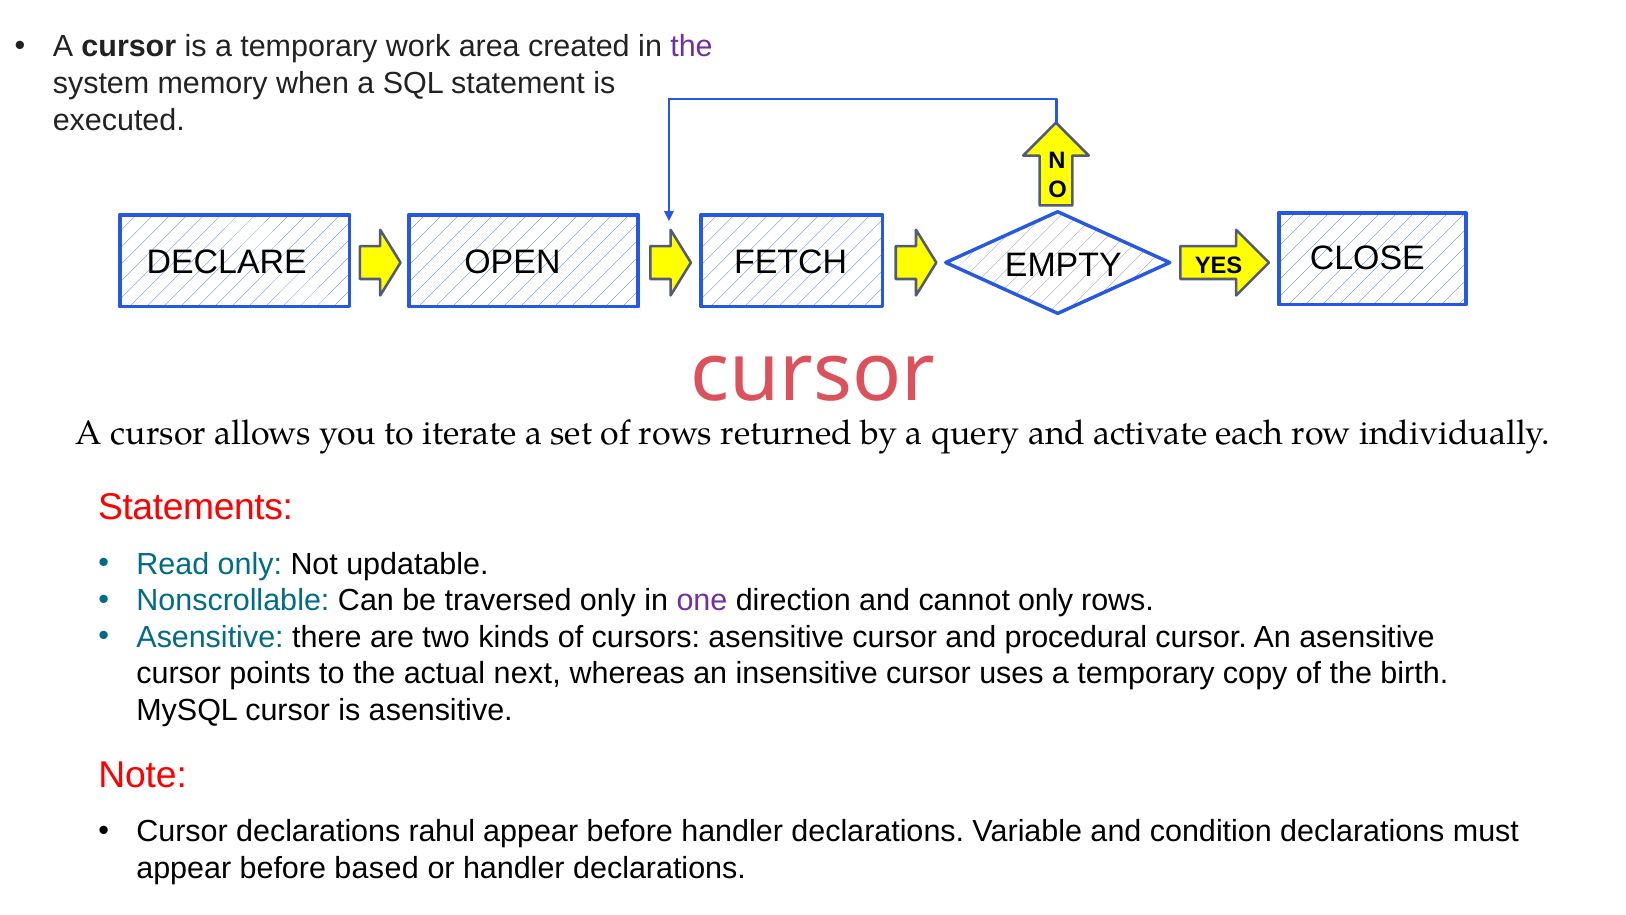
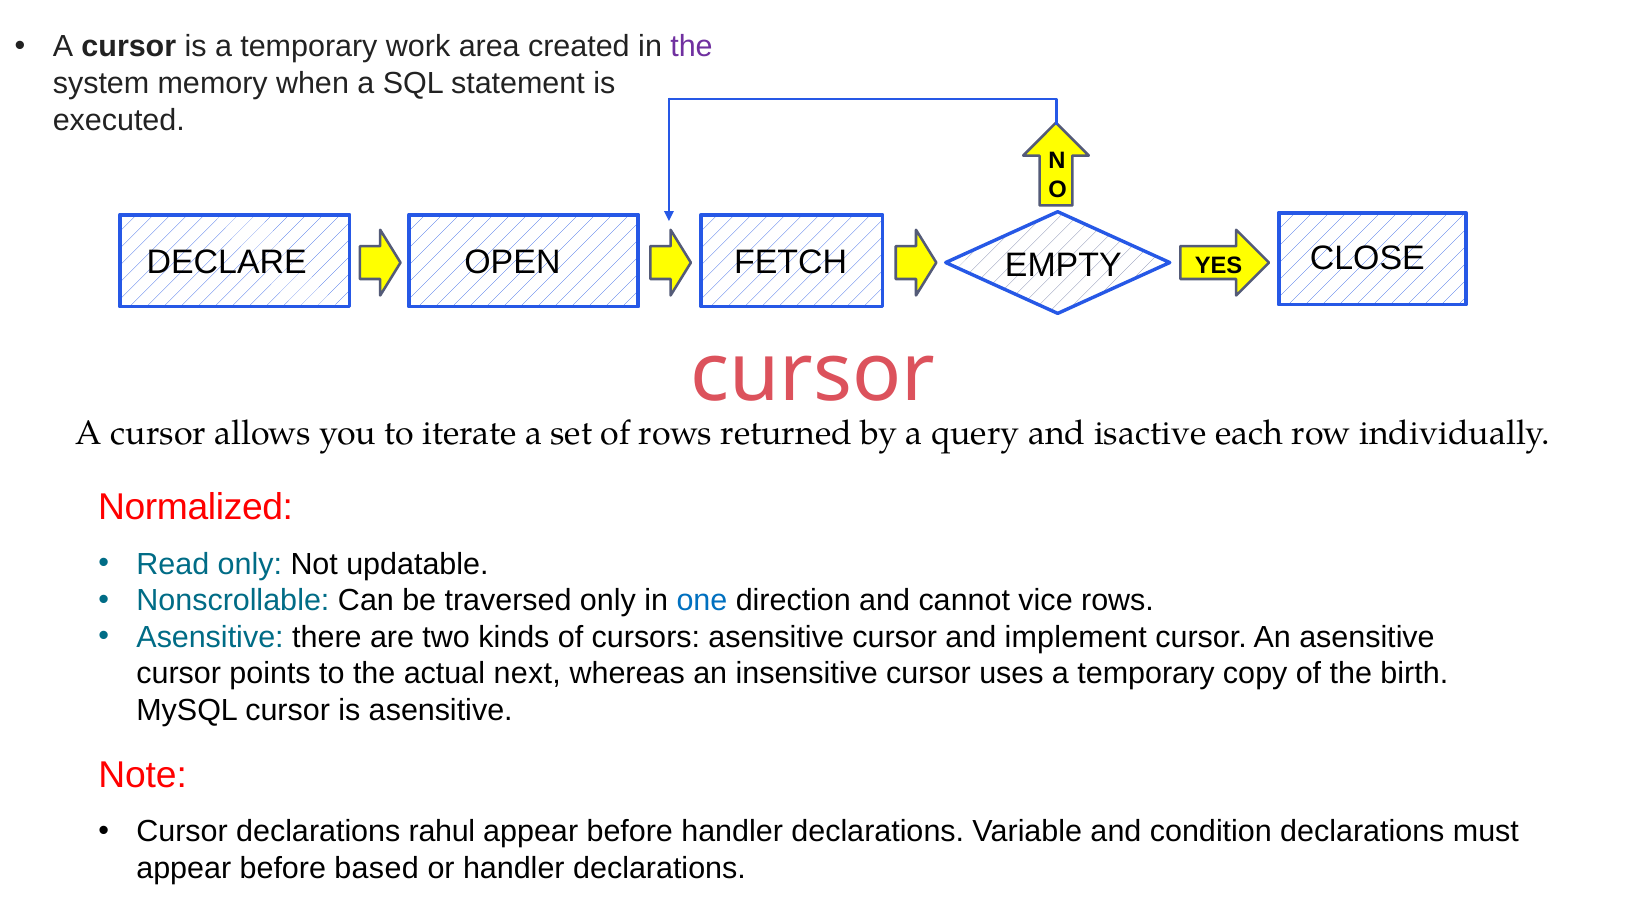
activate: activate -> isactive (1150, 433)
Statements: Statements -> Normalized (196, 507)
one colour: purple -> blue (702, 600)
cannot only: only -> vice (1046, 600)
procedural: procedural -> implement (1076, 637)
